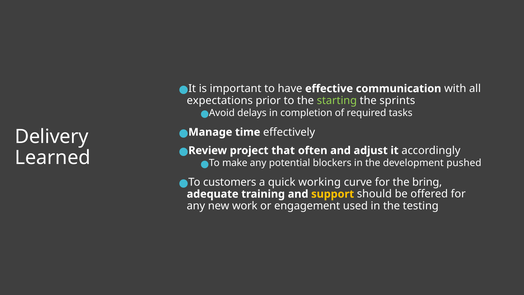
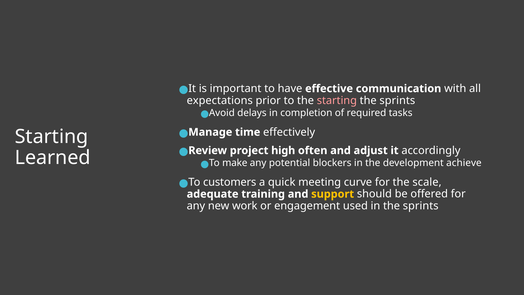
starting colour: light green -> pink (337, 100)
Delivery: Delivery -> Starting (52, 136)
that: that -> high (283, 150)
pushed: pushed -> achieve (464, 163)
working: working -> meeting (320, 182)
bring: bring -> scale (427, 182)
in the testing: testing -> sprints (421, 206)
